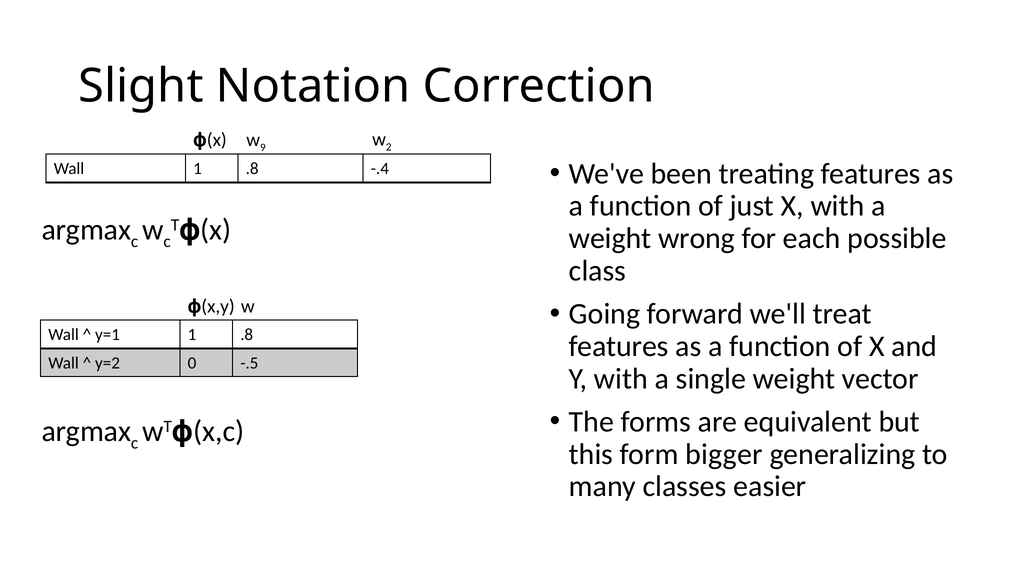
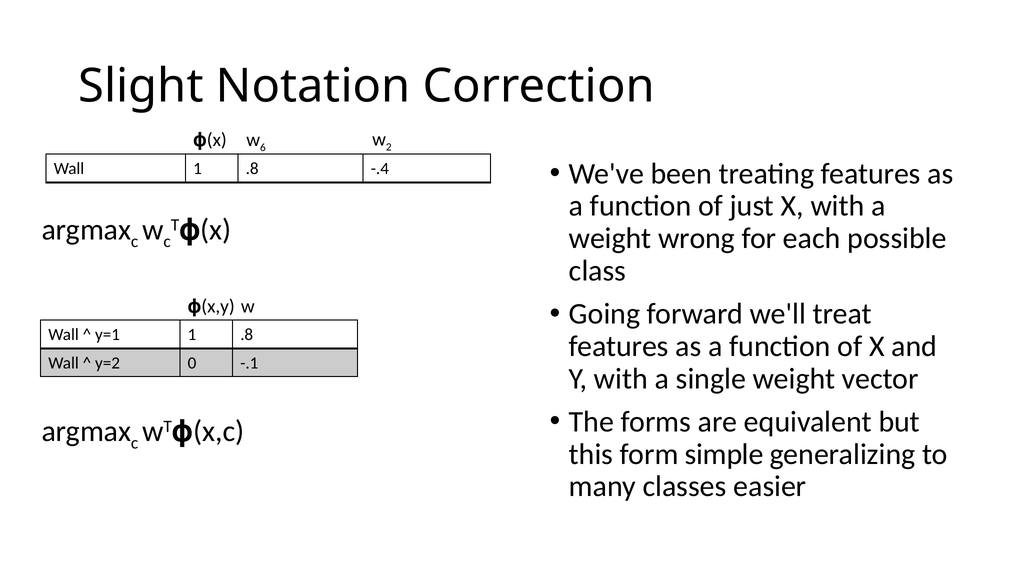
9: 9 -> 6 (263, 147)
-.5: -.5 -> -.1 (249, 363)
bigger: bigger -> simple (724, 454)
